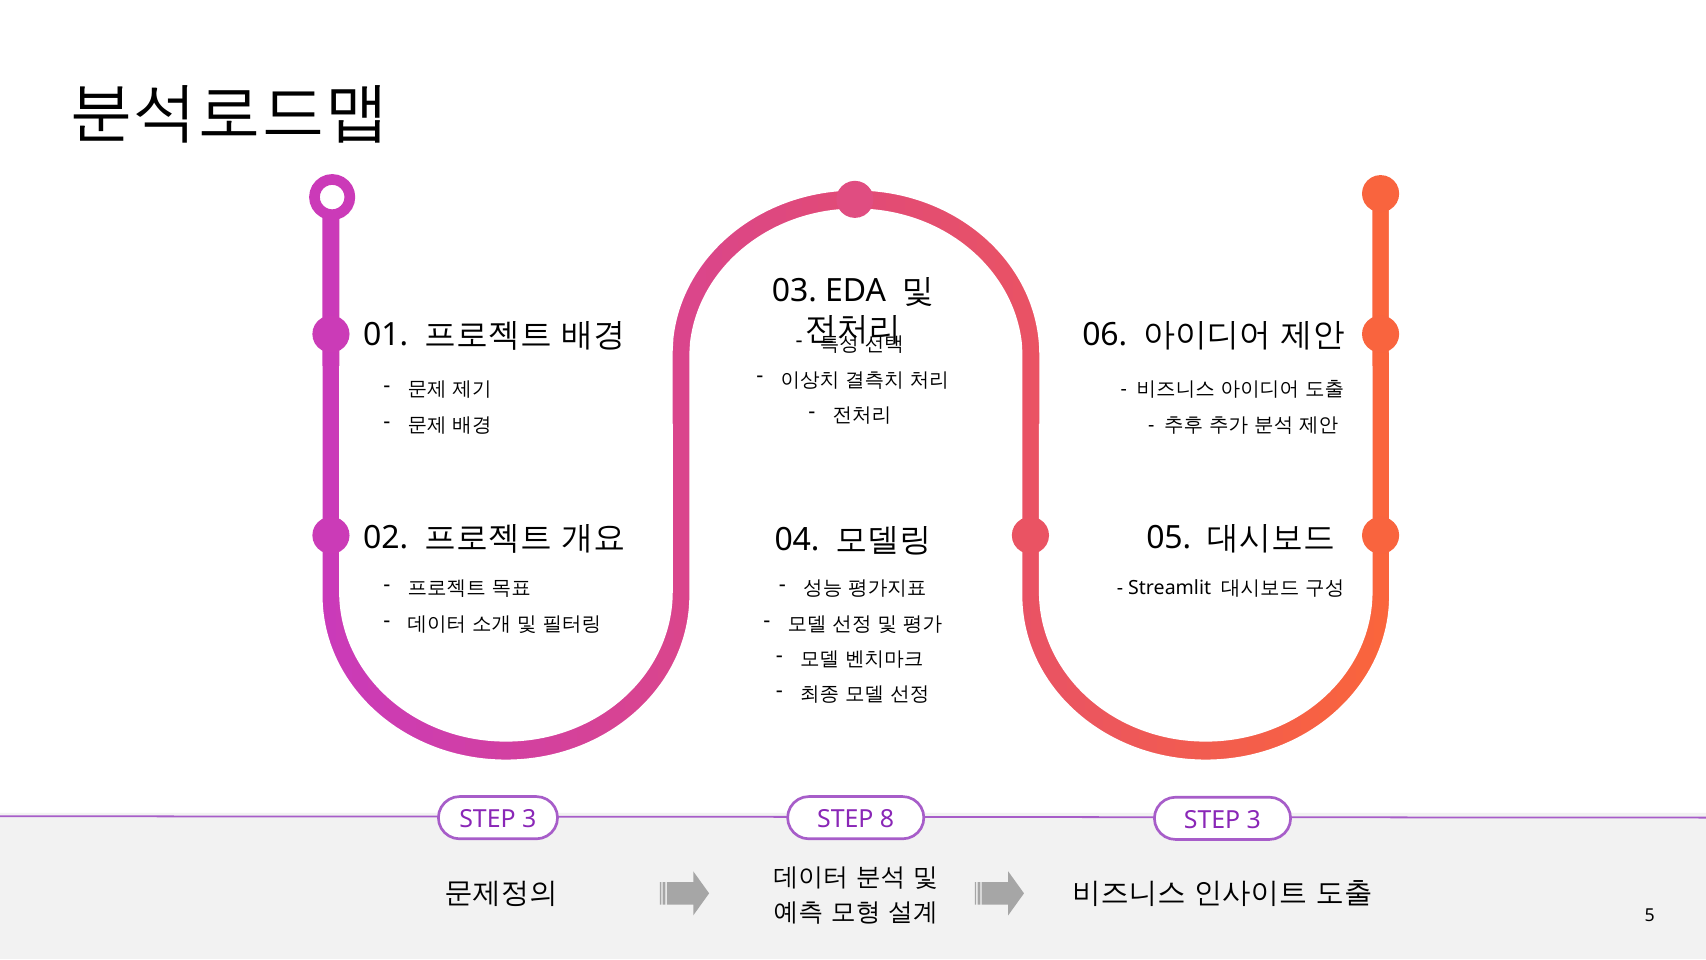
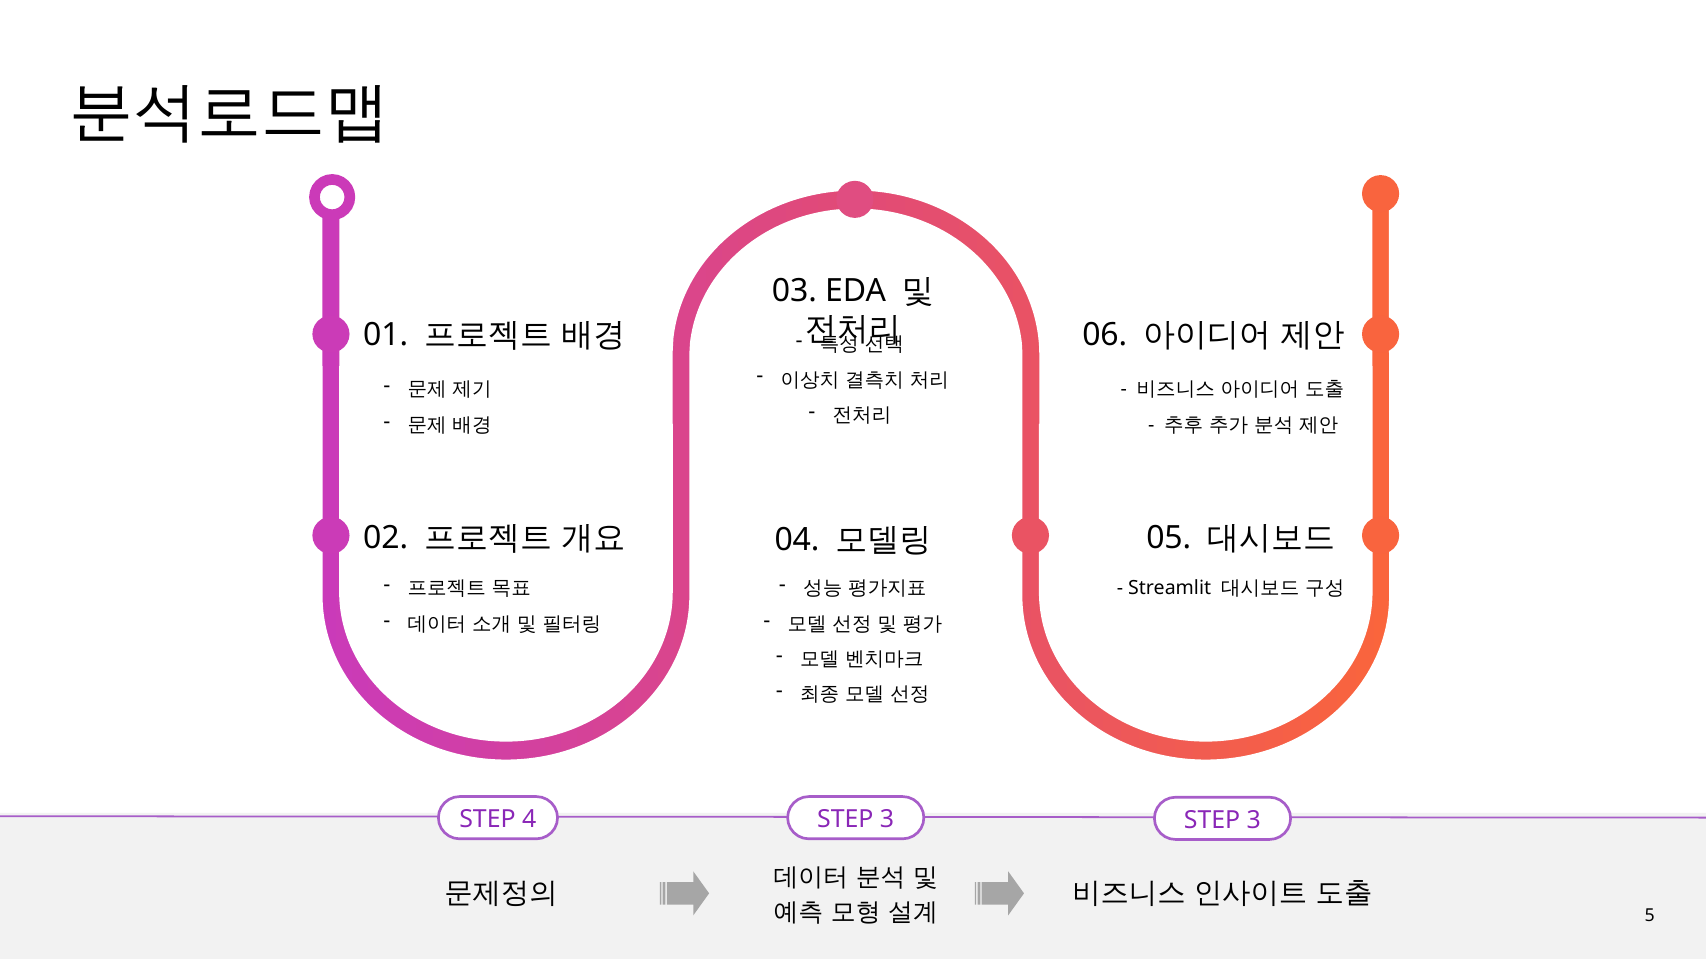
3: 3 -> 4 (529, 819)
8: 8 -> 3 (887, 819)
